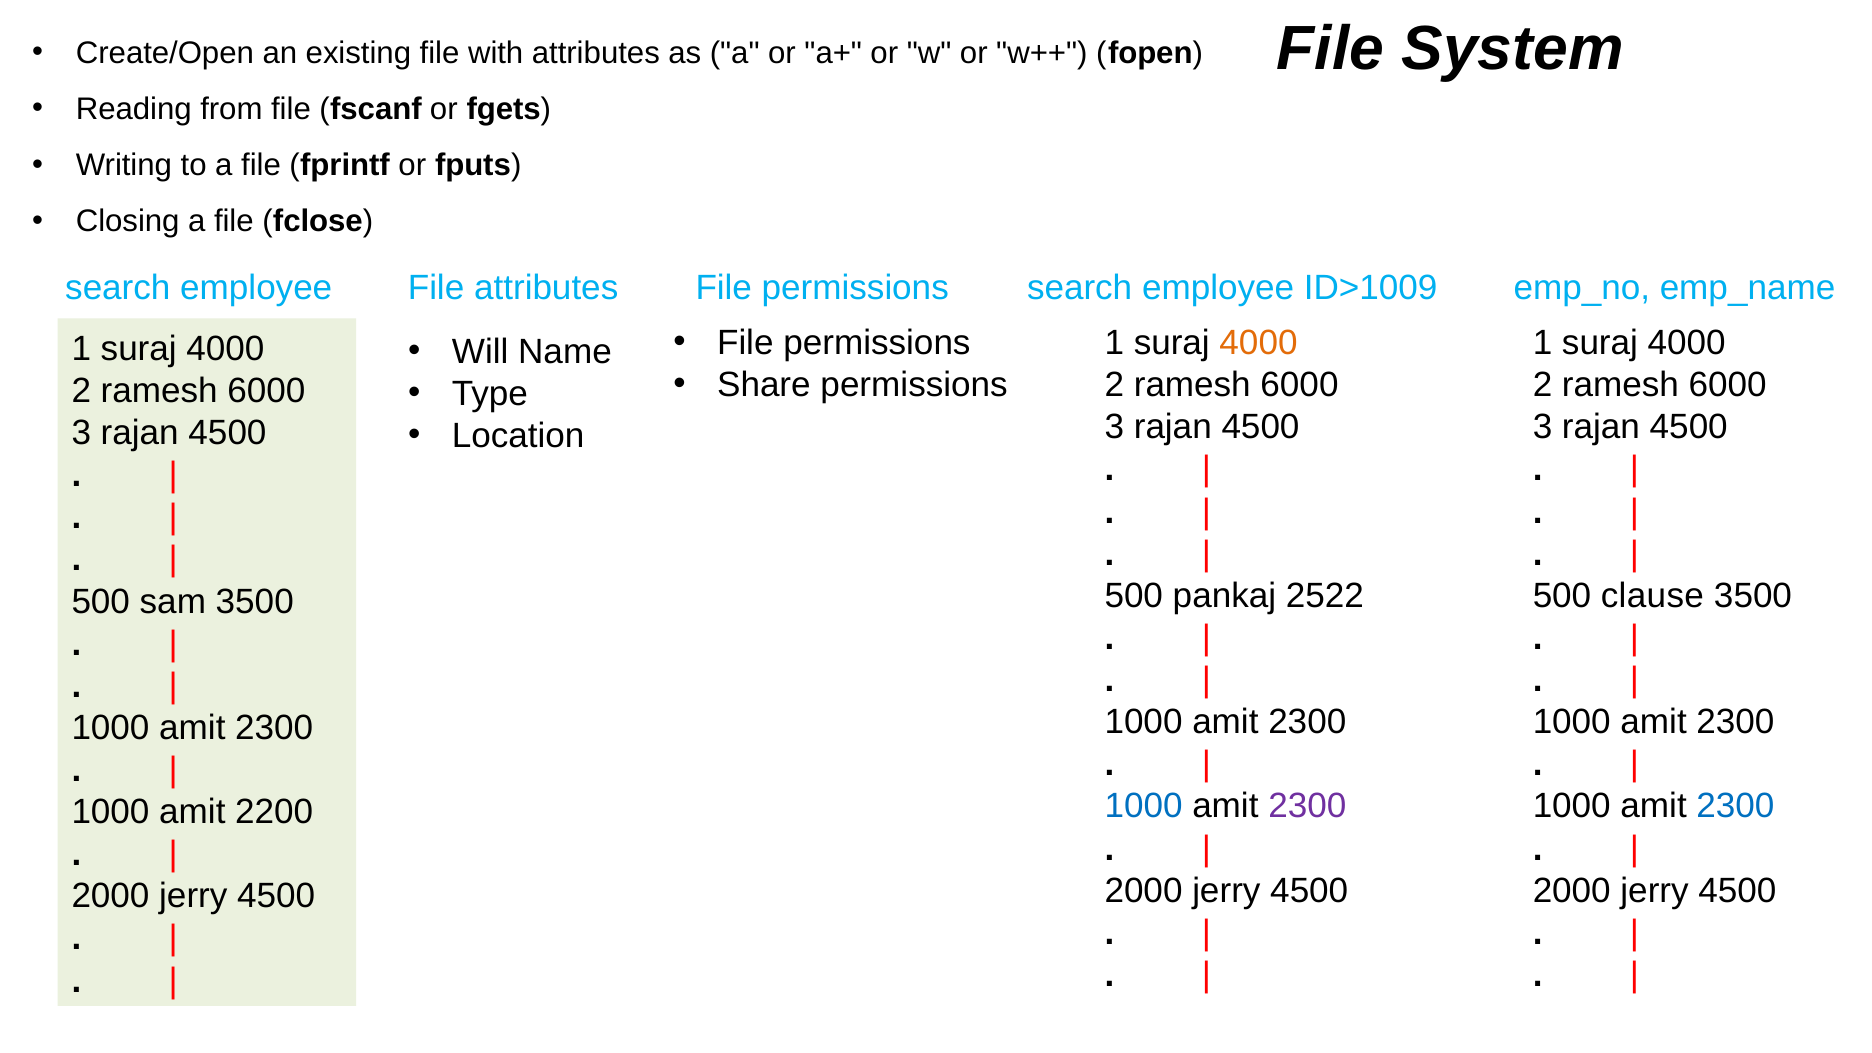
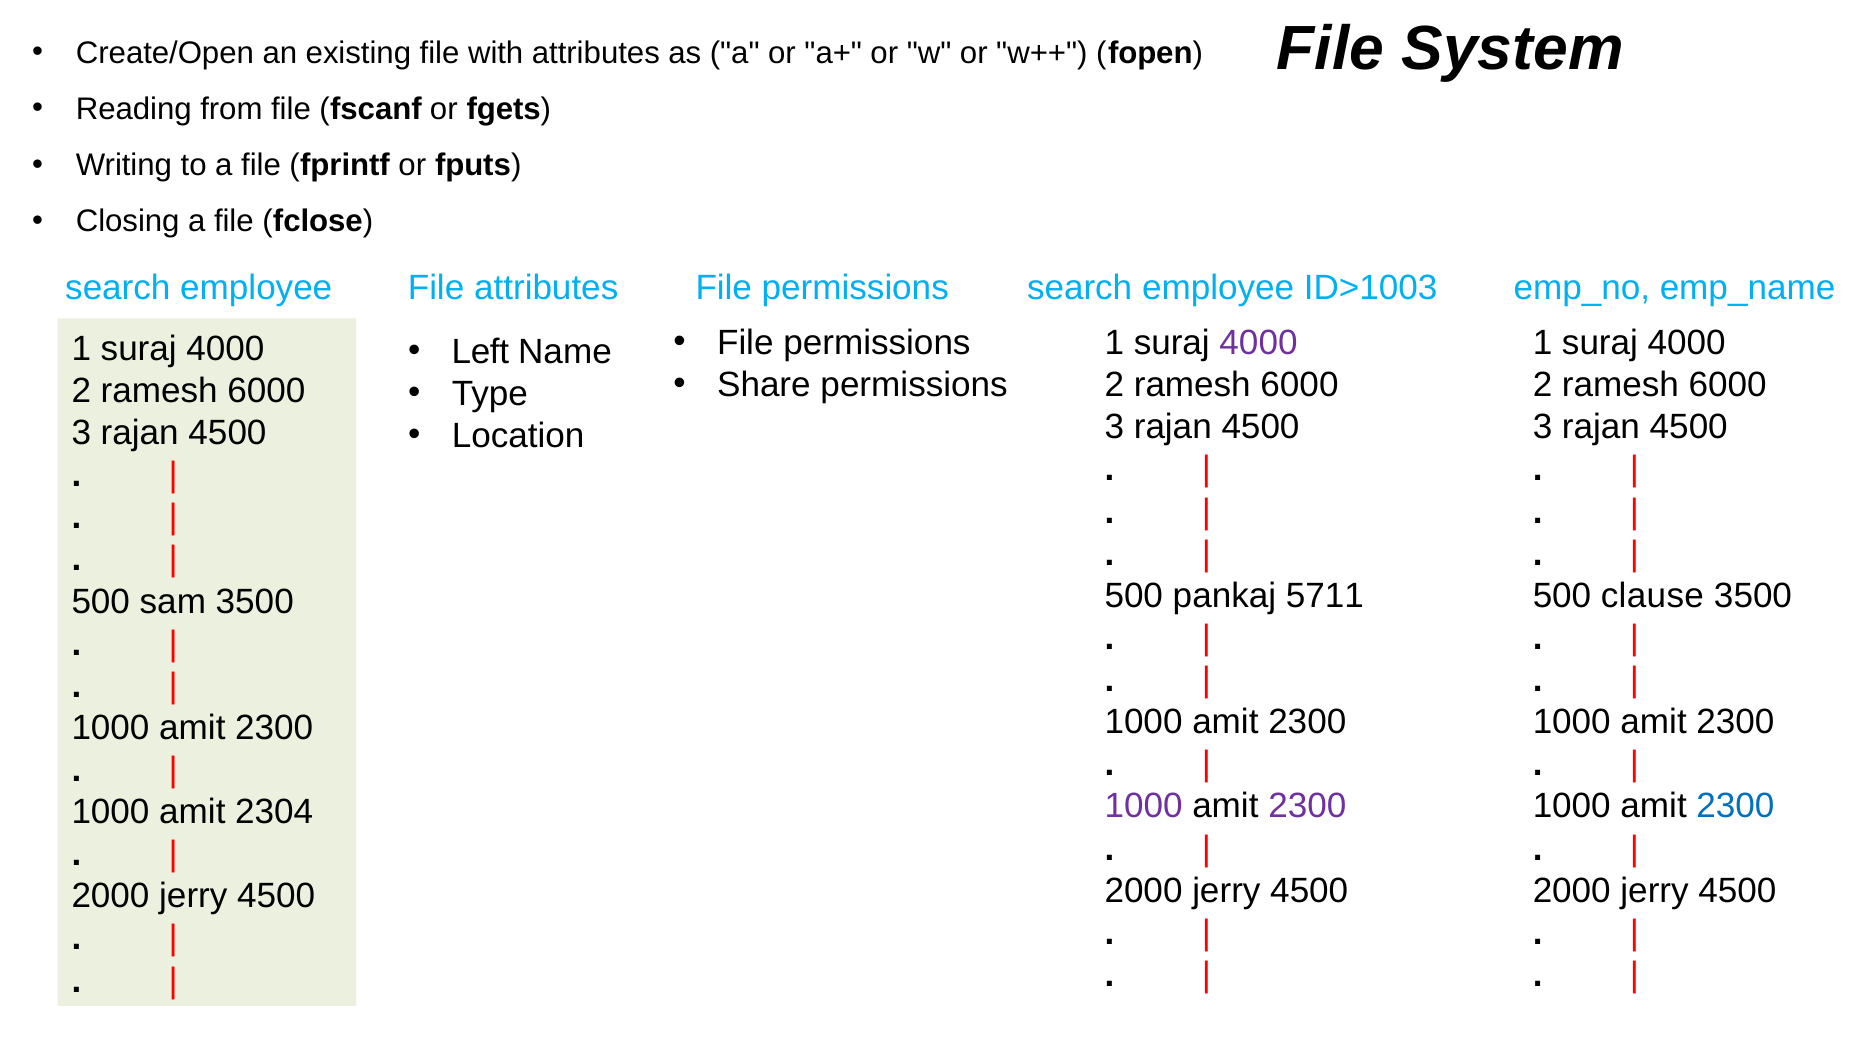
ID>1009: ID>1009 -> ID>1003 (1371, 288)
4000 colour: orange -> purple (1259, 343)
Will: Will -> Left (480, 352)
2522: 2522 -> 5711 (1325, 596)
1000 colour: blue -> purple (1144, 806)
2200: 2200 -> 2304 (274, 812)
